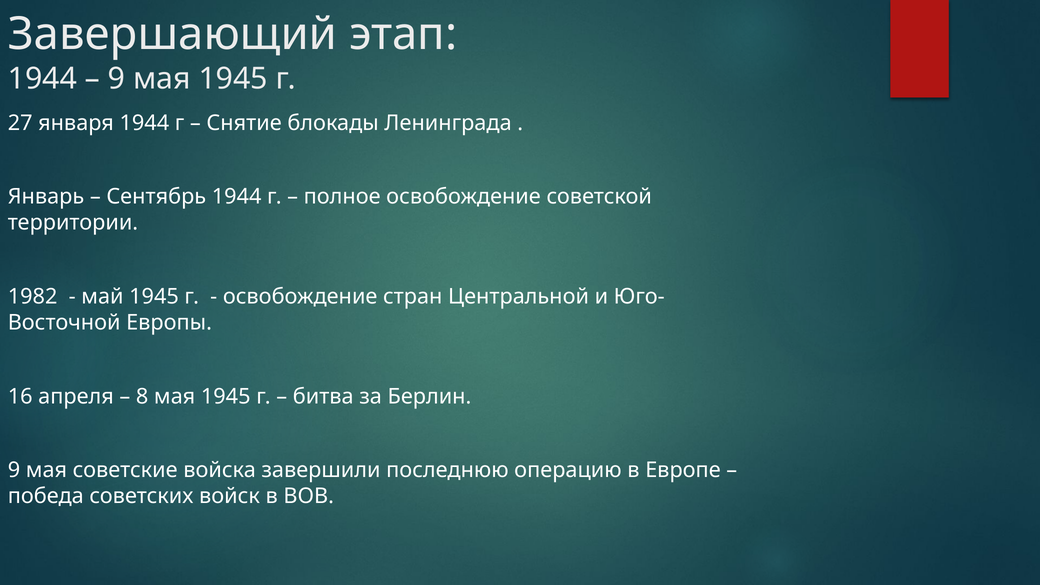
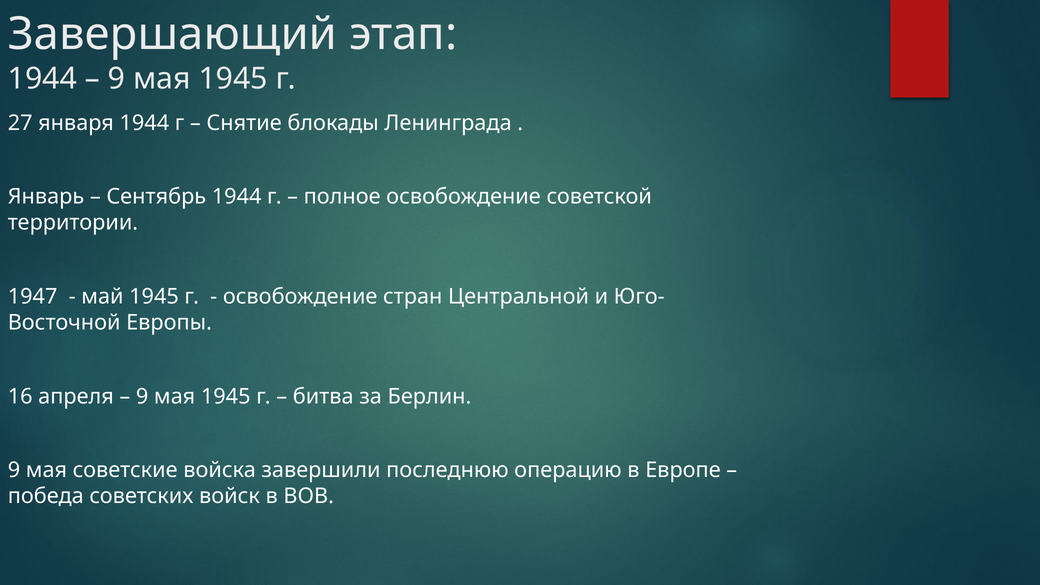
1982: 1982 -> 1947 (33, 297)
8: 8 -> 9 (142, 396)
